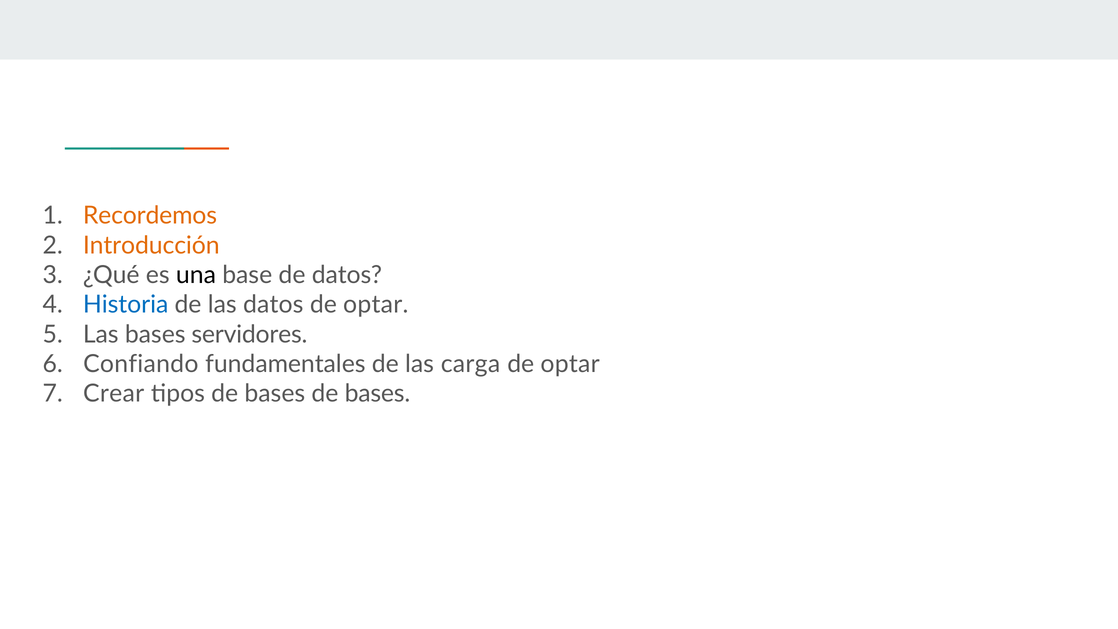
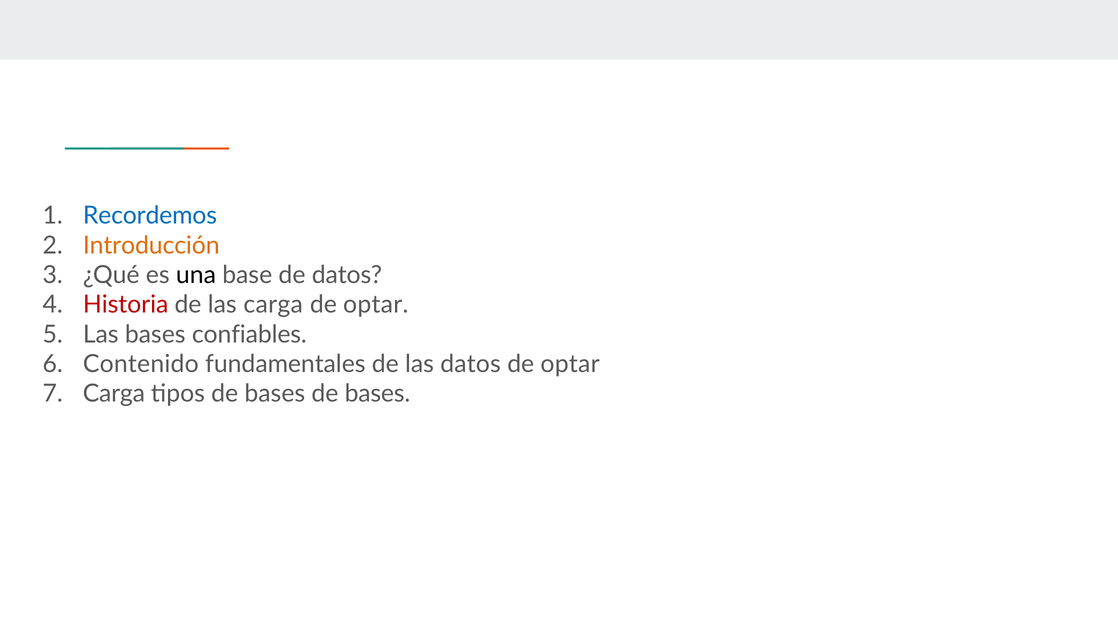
Recordemos colour: orange -> blue (150, 216)
Historia colour: blue -> red (126, 305)
las datos: datos -> carga (273, 305)
servidores: servidores -> confiables (249, 334)
Confiando: Confiando -> Contenido (141, 364)
las carga: carga -> datos (471, 364)
Crear: Crear -> Carga (114, 394)
